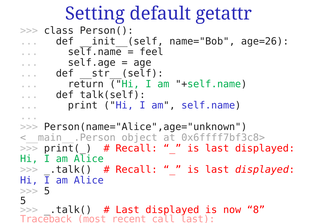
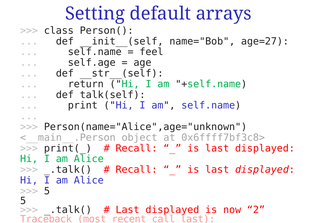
getattr: getattr -> arrays (224, 14)
age=26: age=26 -> age=27 (265, 41)
8: 8 -> 2 (256, 210)
